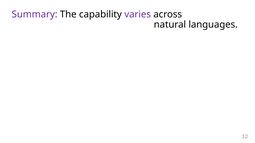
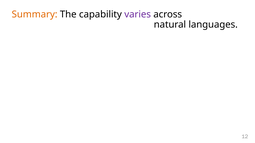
Summary colour: purple -> orange (35, 14)
